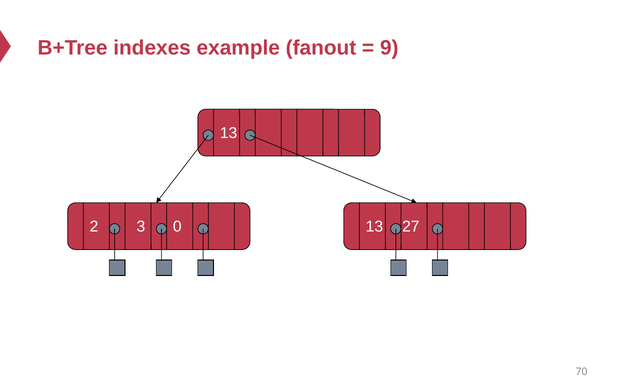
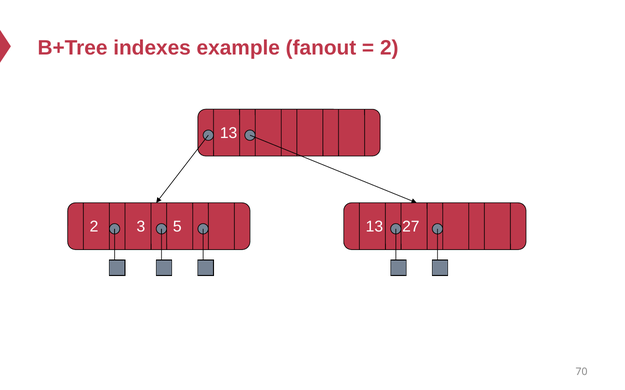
9: 9 -> 2 (389, 48)
0: 0 -> 5 (177, 227)
